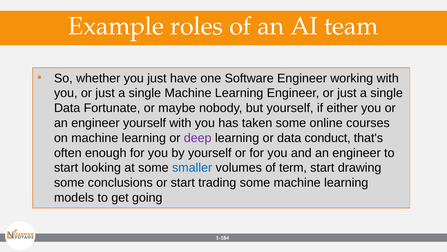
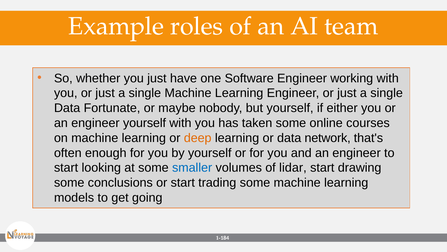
deep colour: purple -> orange (198, 138)
conduct: conduct -> network (328, 138)
term: term -> lidar (293, 168)
